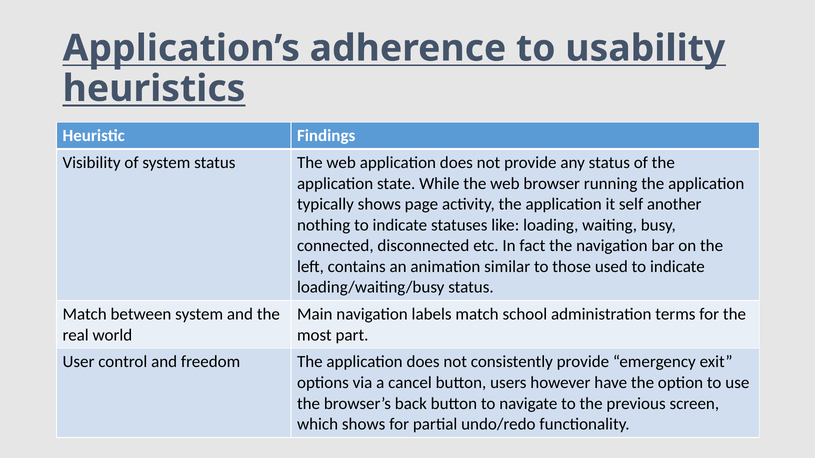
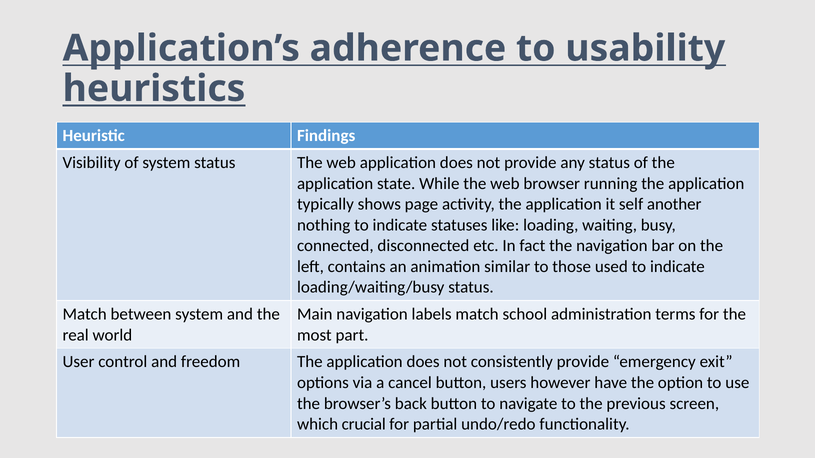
which shows: shows -> crucial (364, 425)
